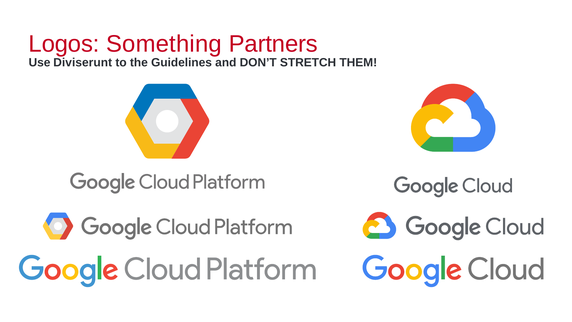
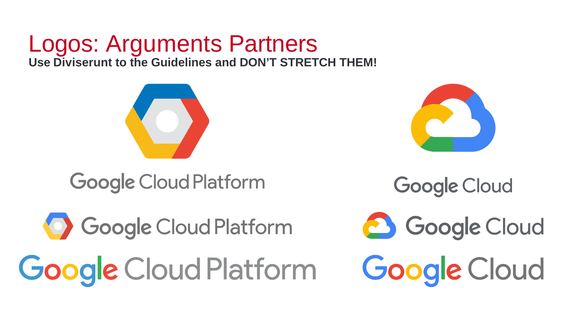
Something: Something -> Arguments (164, 44)
